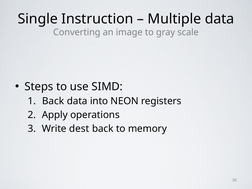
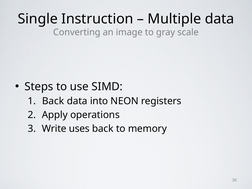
dest: dest -> uses (79, 129)
